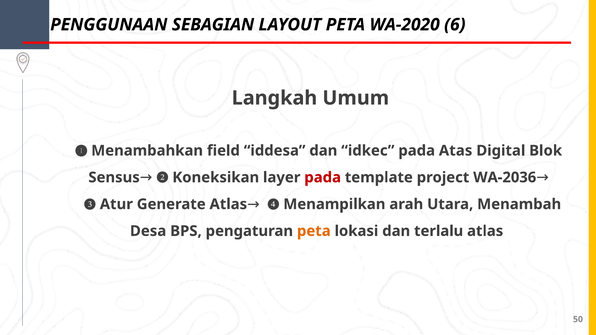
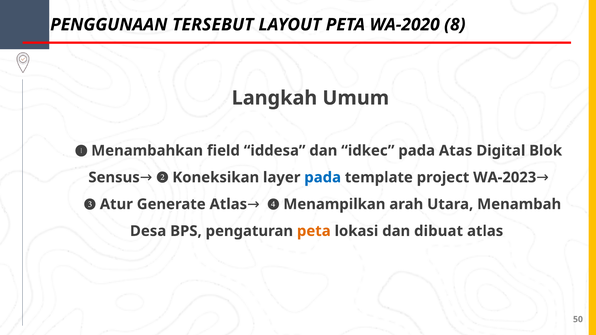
SEBAGIAN: SEBAGIAN -> TERSEBUT (213, 25)
6: 6 -> 8 (455, 25)
pada colour: red -> blue (323, 178)
WA-2036: WA-2036 -> WA-2023 (505, 178)
terlalu: terlalu -> dibuat (439, 231)
